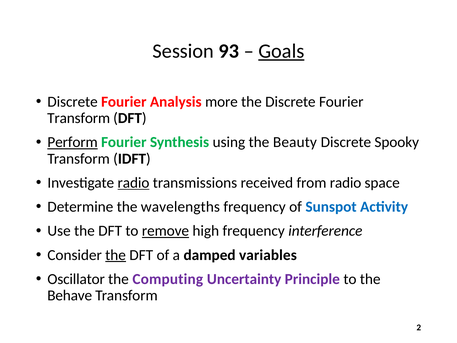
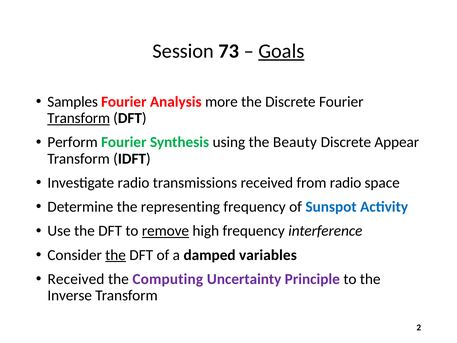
93: 93 -> 73 (229, 51)
Discrete: Discrete -> Samples (73, 102)
Transform underline: none -> present (79, 118)
Perform underline: present -> none (73, 142)
Spooky: Spooky -> Appear (397, 142)
radio underline: present -> none (133, 183)
wavelengths: wavelengths -> representing (180, 207)
Oscillator: Oscillator -> Received (76, 279)
Behave: Behave -> Inverse (70, 295)
